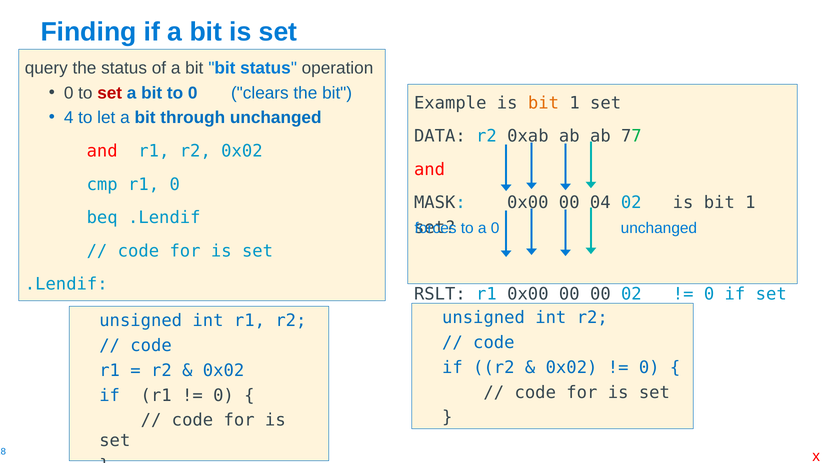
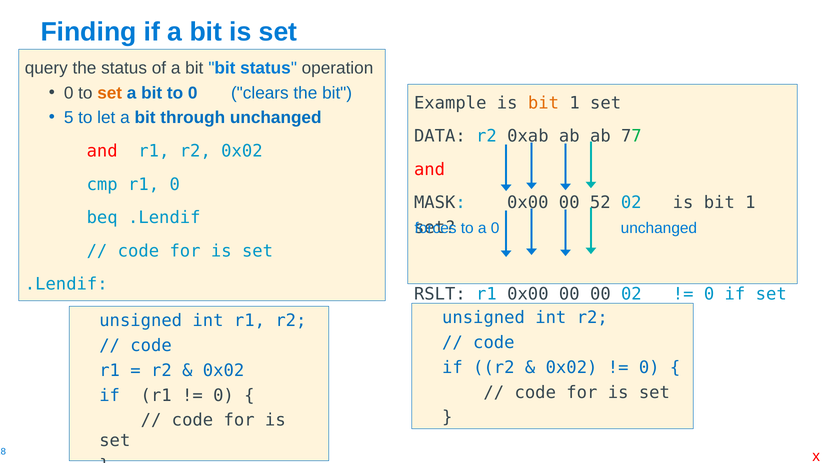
set colour: red -> orange (110, 93)
4: 4 -> 5 (69, 118)
04: 04 -> 52 (600, 203)
